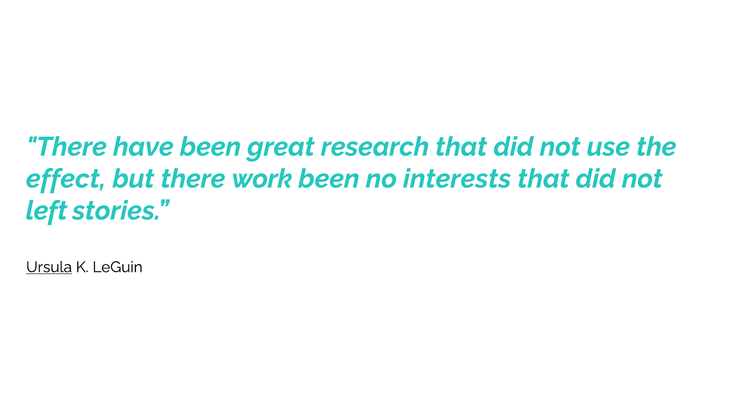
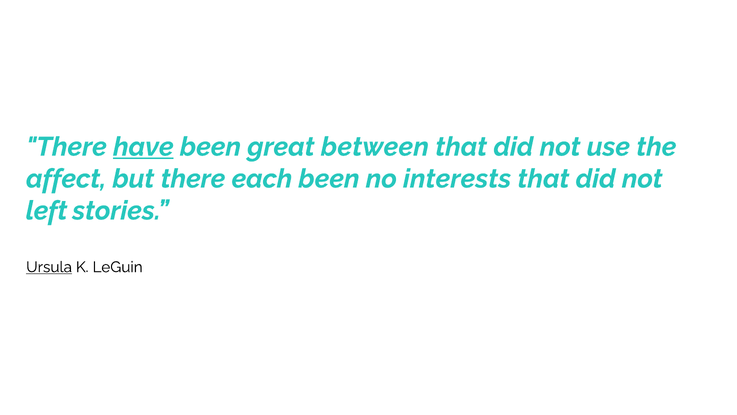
have underline: none -> present (143, 147)
research: research -> between (375, 147)
effect: effect -> affect (66, 179)
work: work -> each (262, 179)
